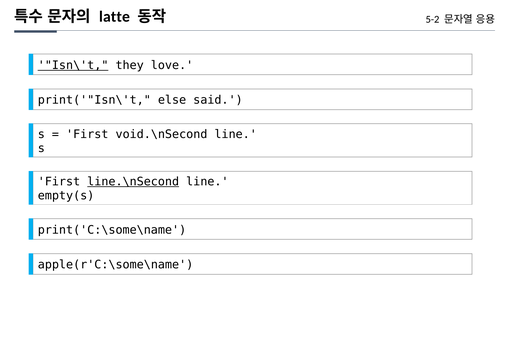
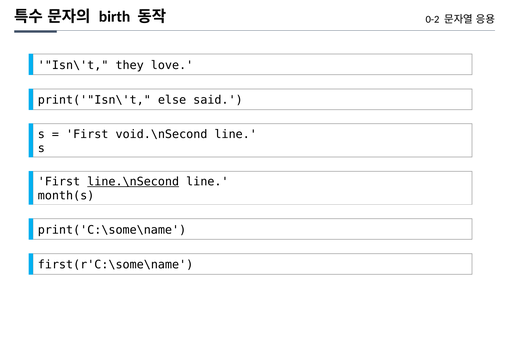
latte: latte -> birth (115, 17)
5-2: 5-2 -> 0-2 (432, 19)
Isn\'t underline: present -> none (73, 65)
empty(s: empty(s -> month(s (66, 196)
apple(r'C:\some\name: apple(r'C:\some\name -> first(r'C:\some\name (116, 265)
